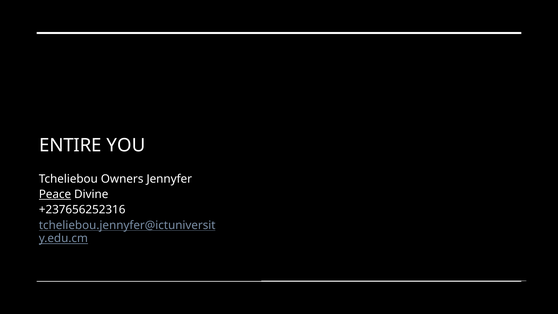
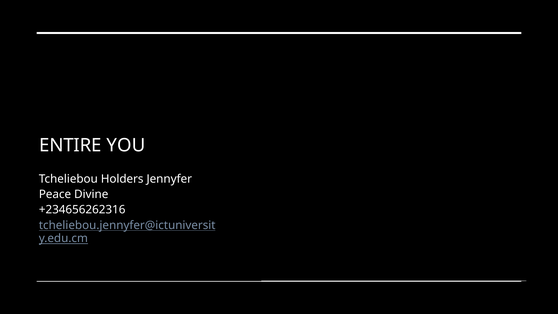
Owners: Owners -> Holders (122, 179)
Peace underline: present -> none (55, 194)
+237656252316: +237656252316 -> +234656262316 (82, 210)
